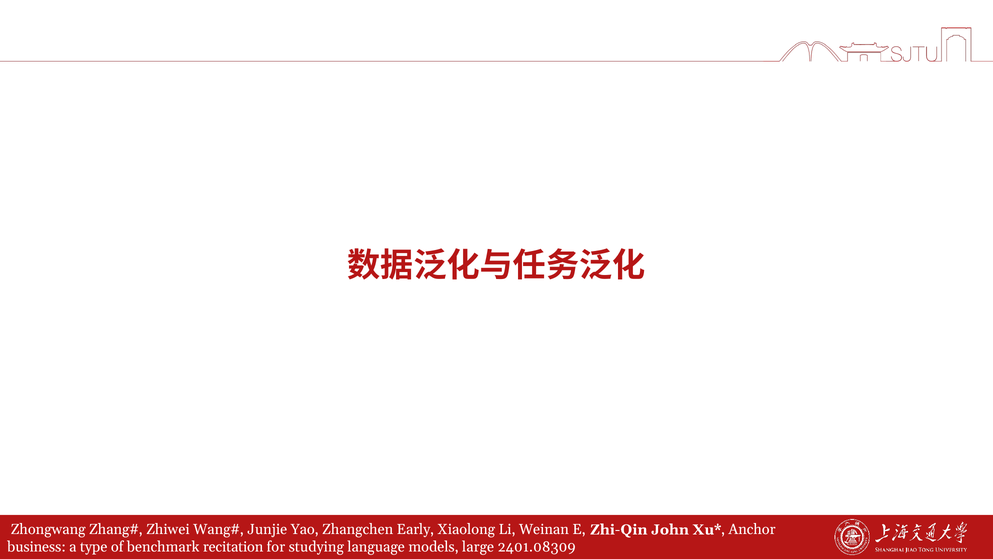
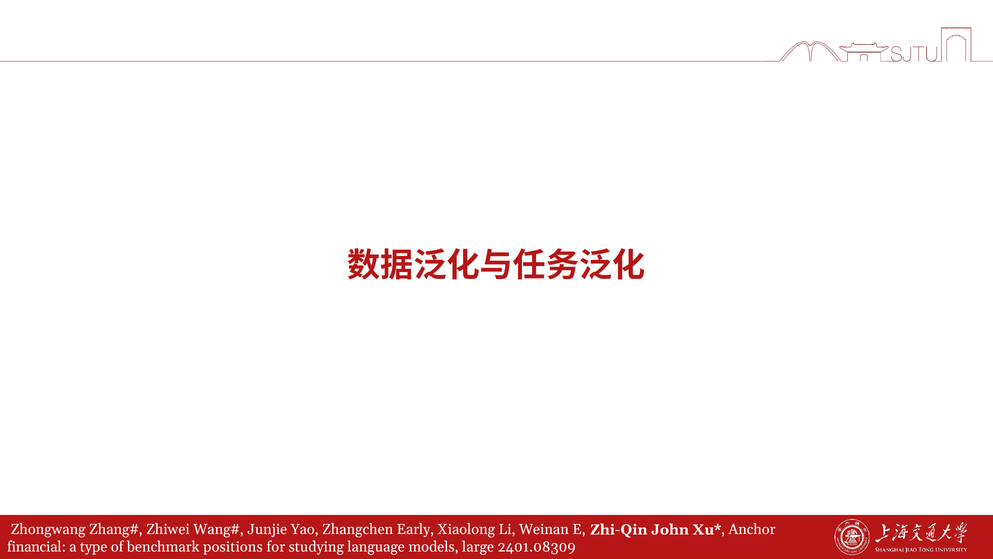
business: business -> financial (37, 547)
recitation: recitation -> positions (233, 547)
